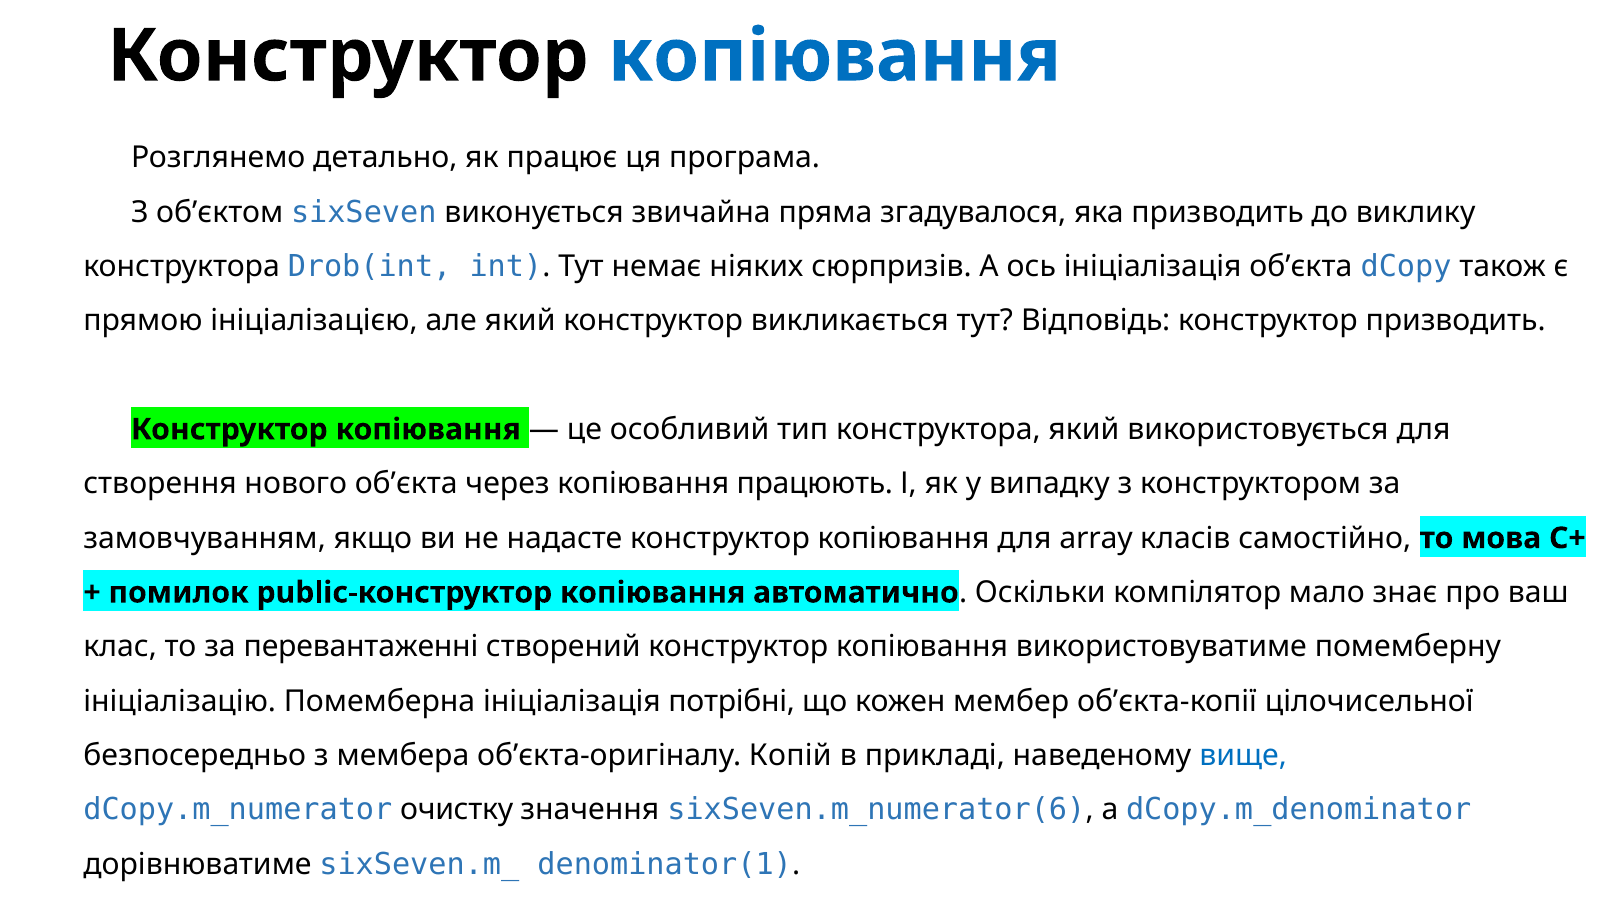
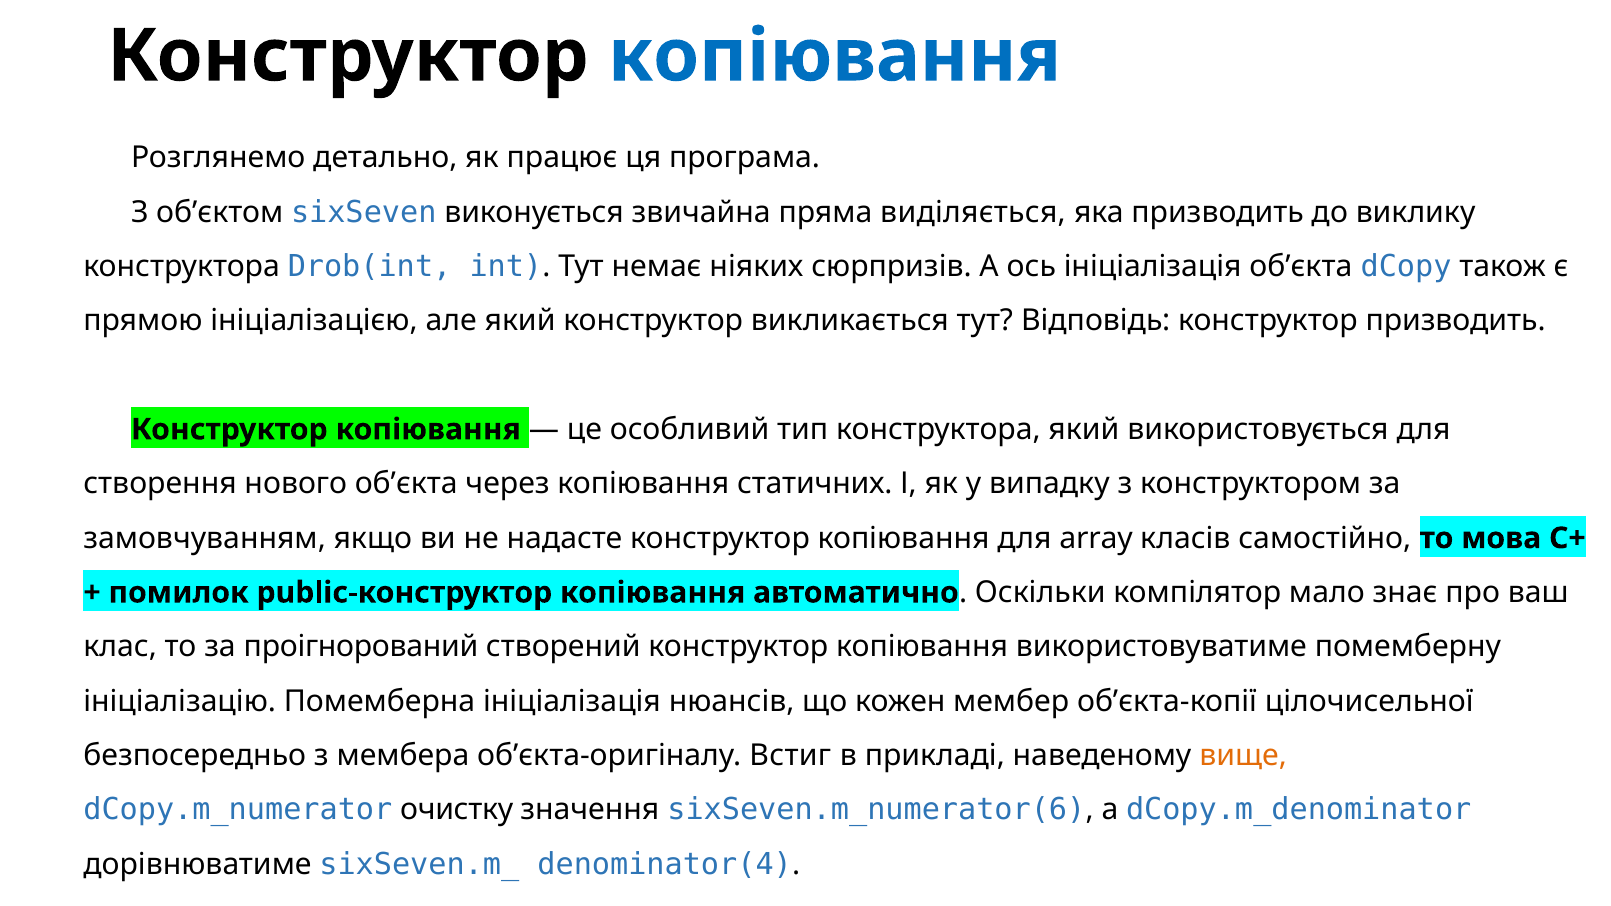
згадувалося: згадувалося -> виділяється (973, 212)
працюють: працюють -> статичних (815, 484)
перевантаженні: перевантаженні -> проігнорований (361, 647)
потрібні: потрібні -> нюансів (732, 701)
Копій: Копій -> Встиг (790, 756)
вище colour: blue -> orange (1243, 756)
denominator(1: denominator(1 -> denominator(4 (665, 865)
